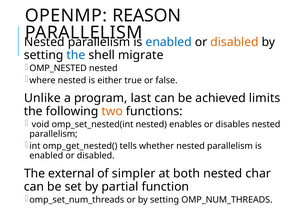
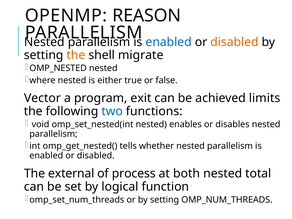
the colour: blue -> orange (76, 55)
Unlike: Unlike -> Vector (42, 98)
last: last -> exit (141, 98)
two colour: orange -> blue (112, 111)
simpler: simpler -> process (134, 173)
char: char -> total (258, 173)
partial: partial -> logical (120, 187)
